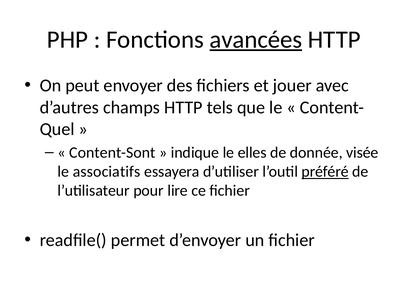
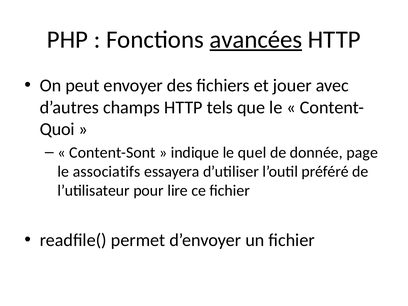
Quel: Quel -> Quoi (57, 129)
elles: elles -> quel (252, 153)
visée: visée -> page (362, 153)
préféré underline: present -> none (325, 172)
